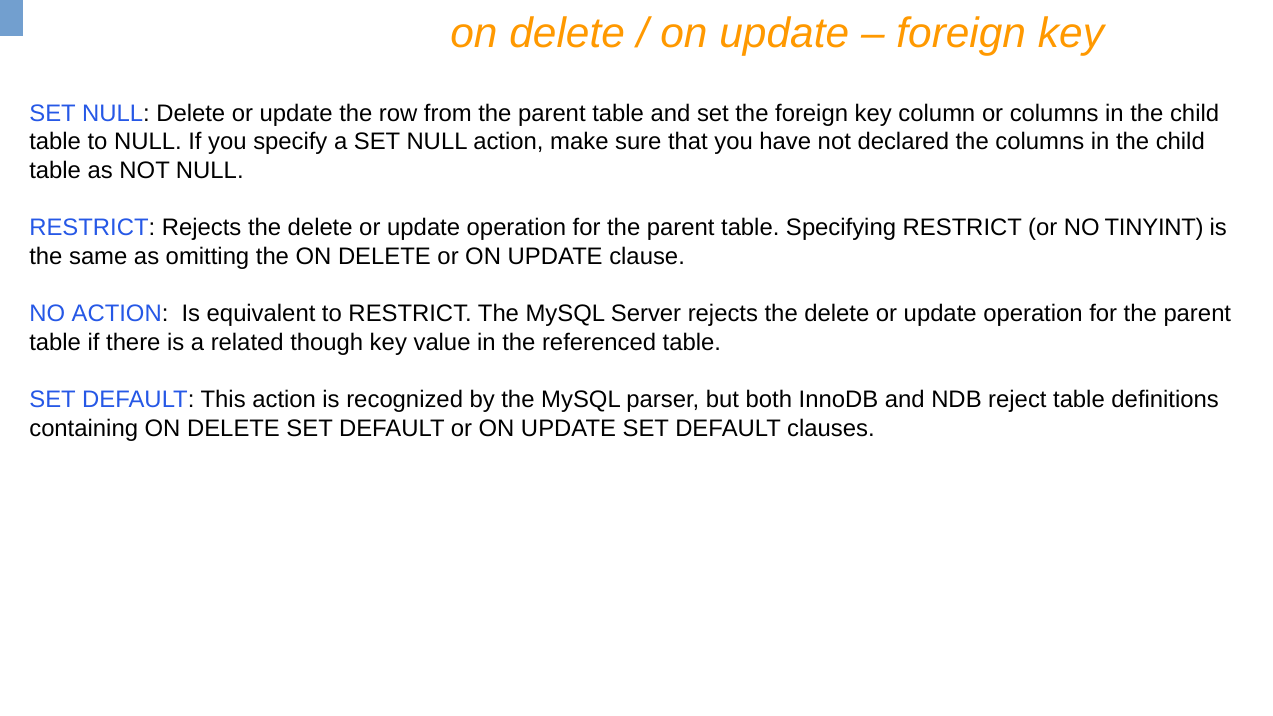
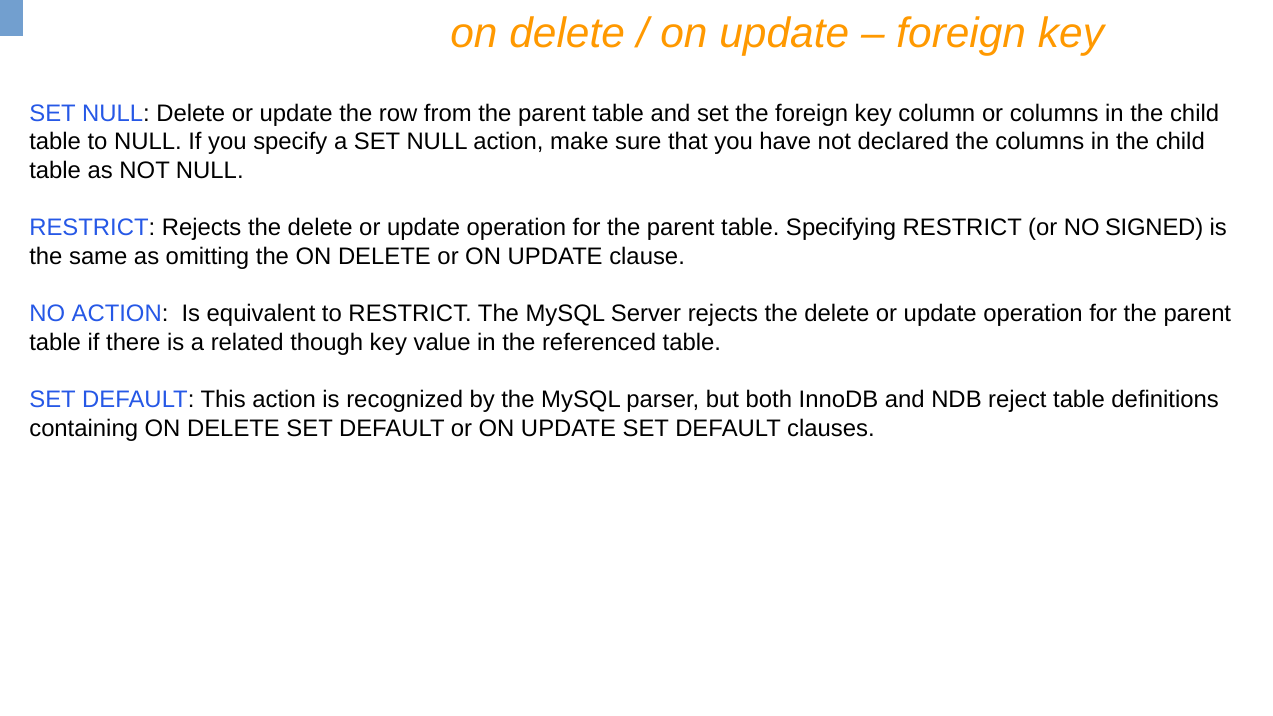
TINYINT: TINYINT -> SIGNED (1154, 228)
